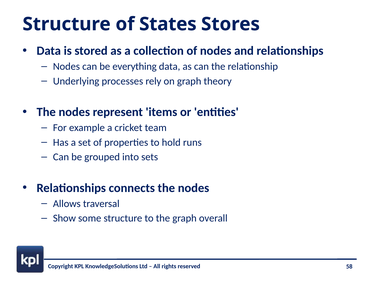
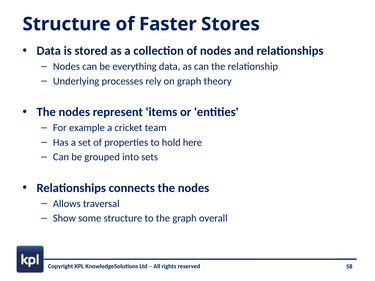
States: States -> Faster (168, 24)
runs: runs -> here (192, 142)
